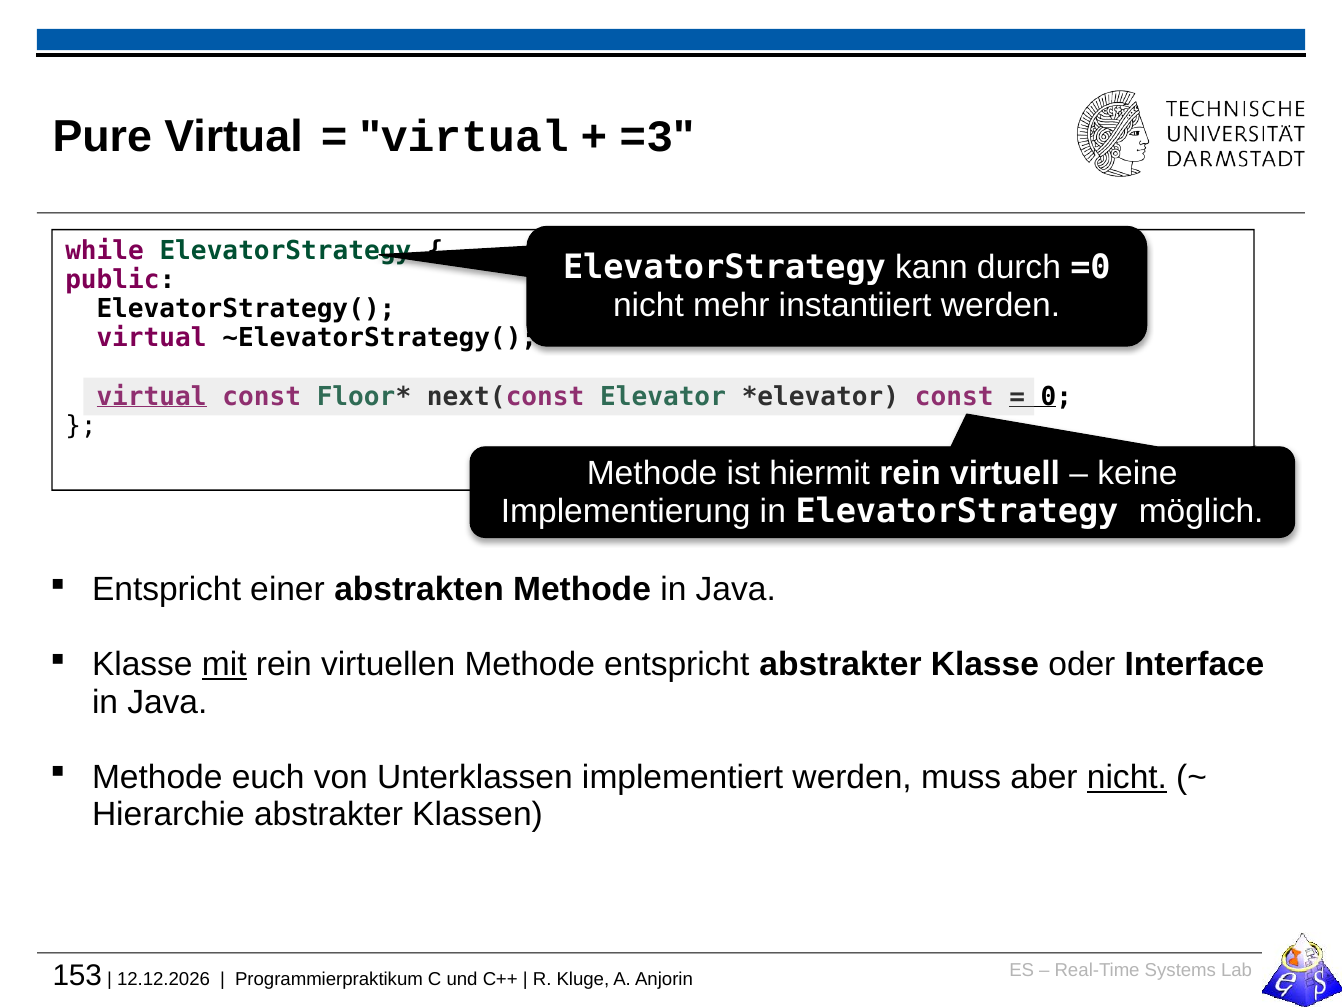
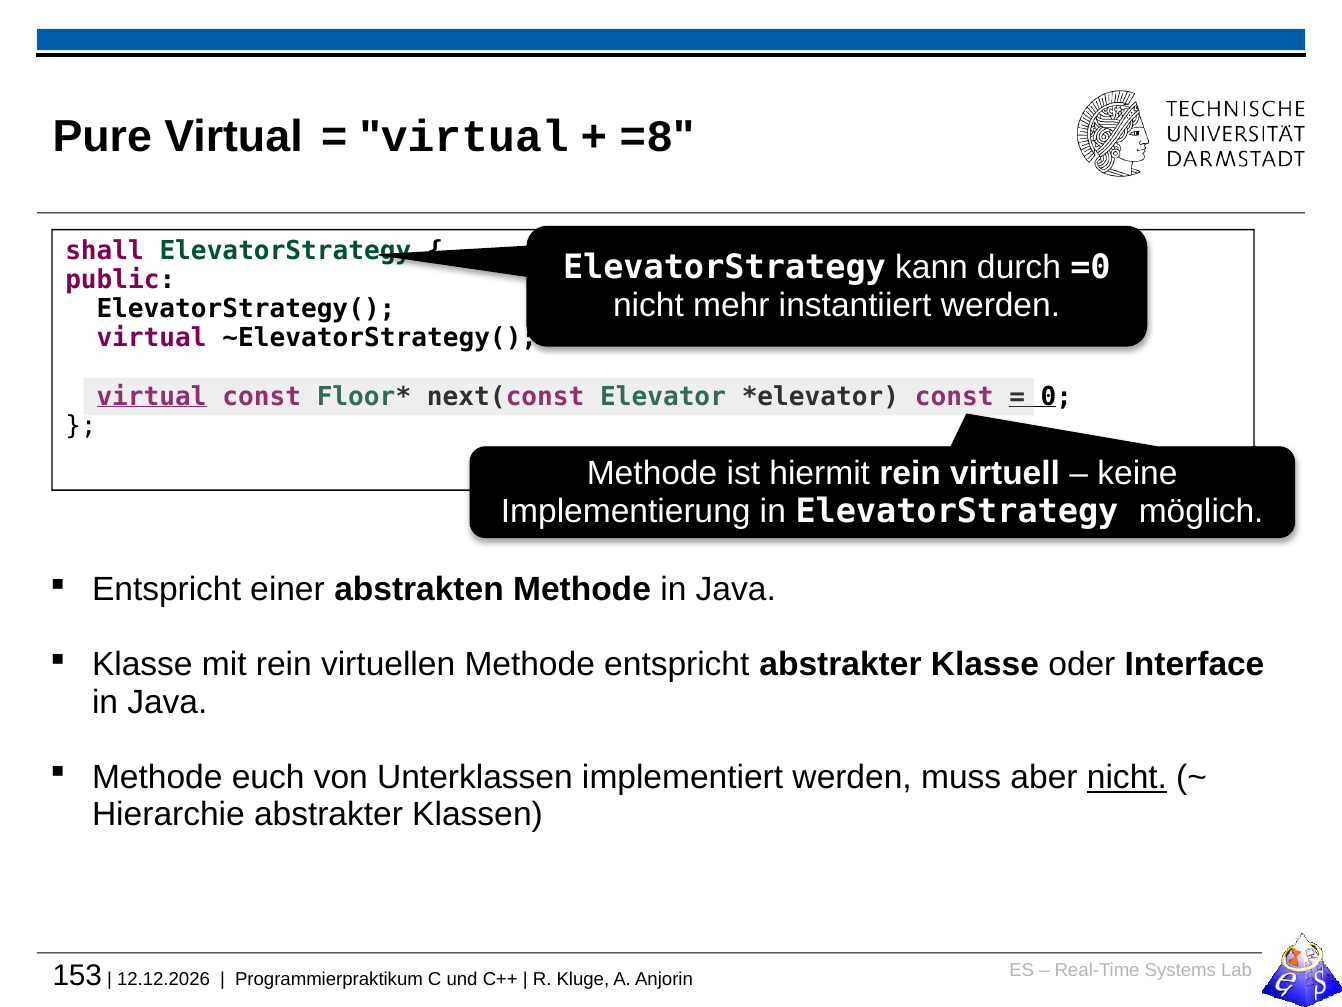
=3: =3 -> =8 (646, 136)
while: while -> shall (105, 251)
mit underline: present -> none (224, 664)
